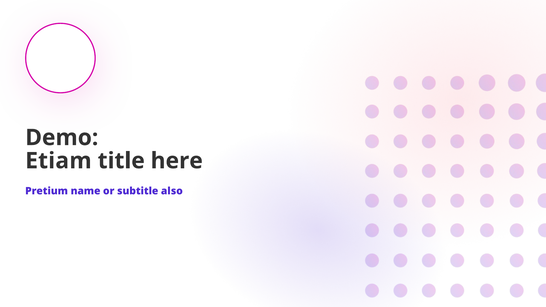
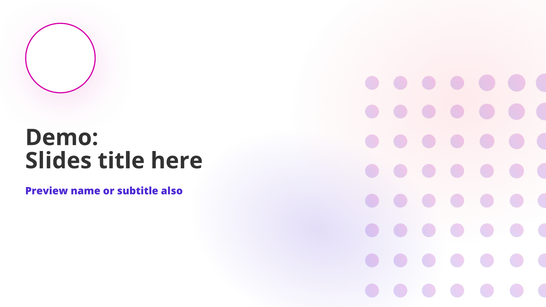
Etiam: Etiam -> Slides (58, 161)
Pretium: Pretium -> Preview (47, 191)
